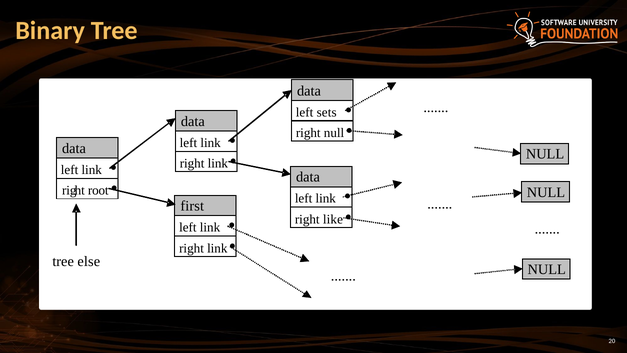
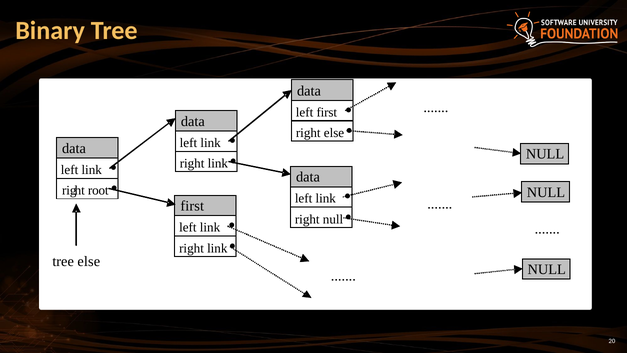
left sets: sets -> first (327, 112)
right null: null -> else (334, 133)
right like: like -> null (333, 219)
